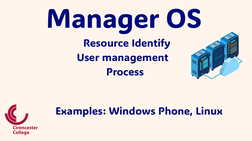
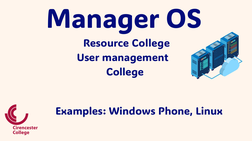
Resource Identify: Identify -> College (151, 43)
Process: Process -> College (125, 72)
